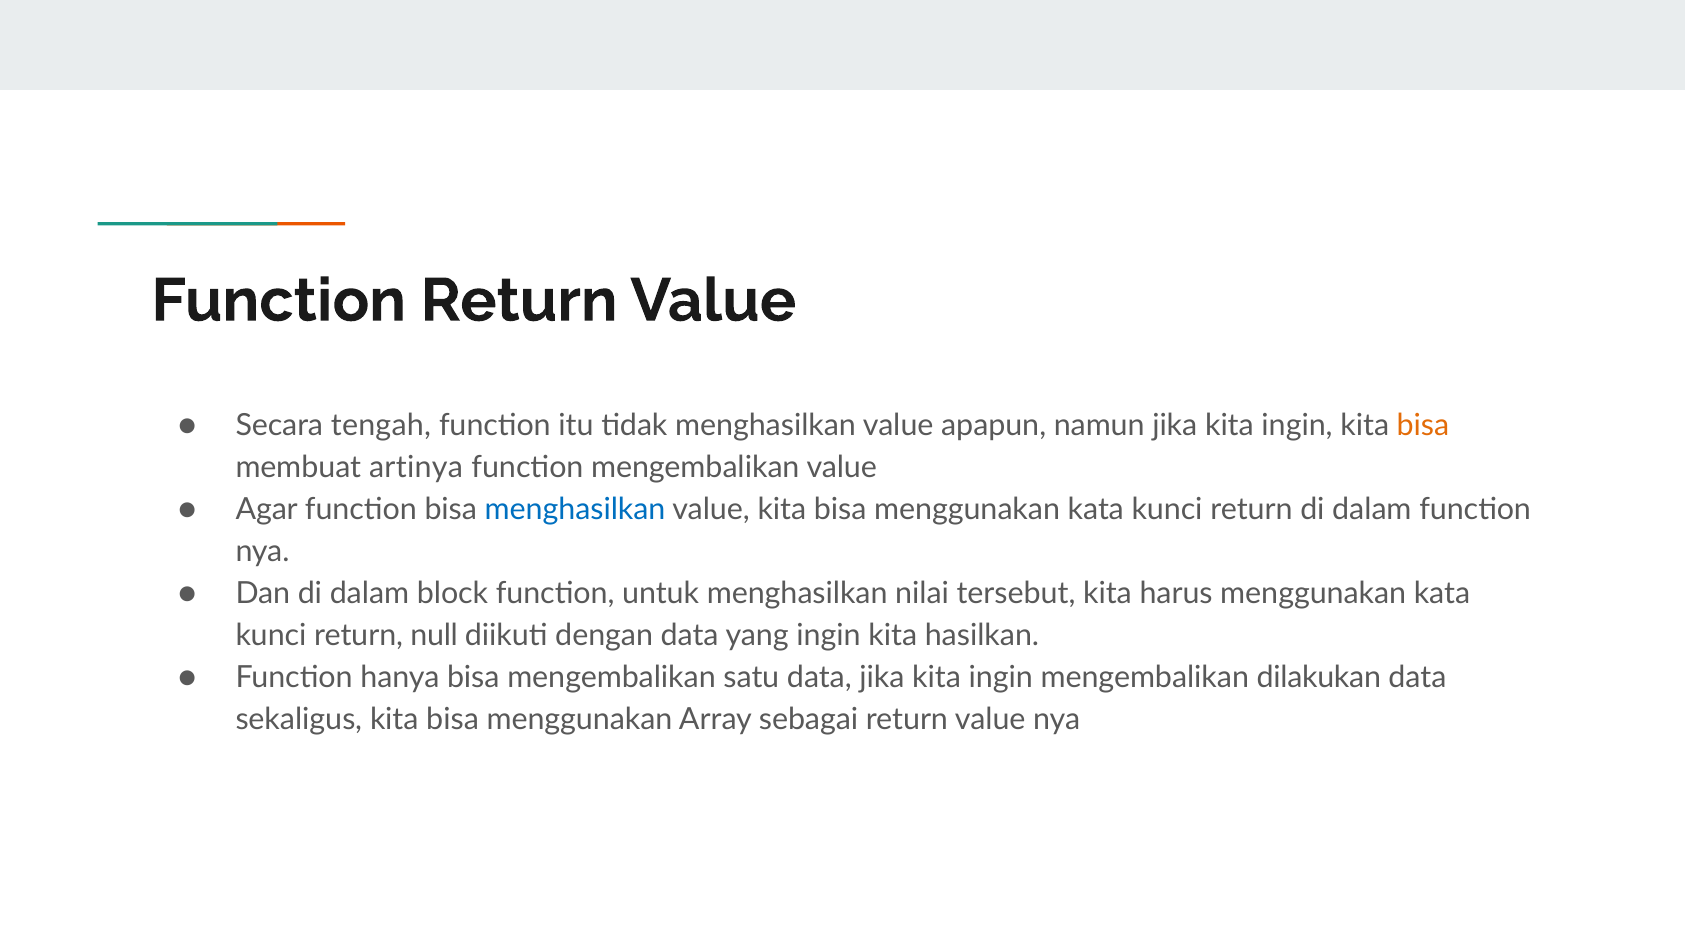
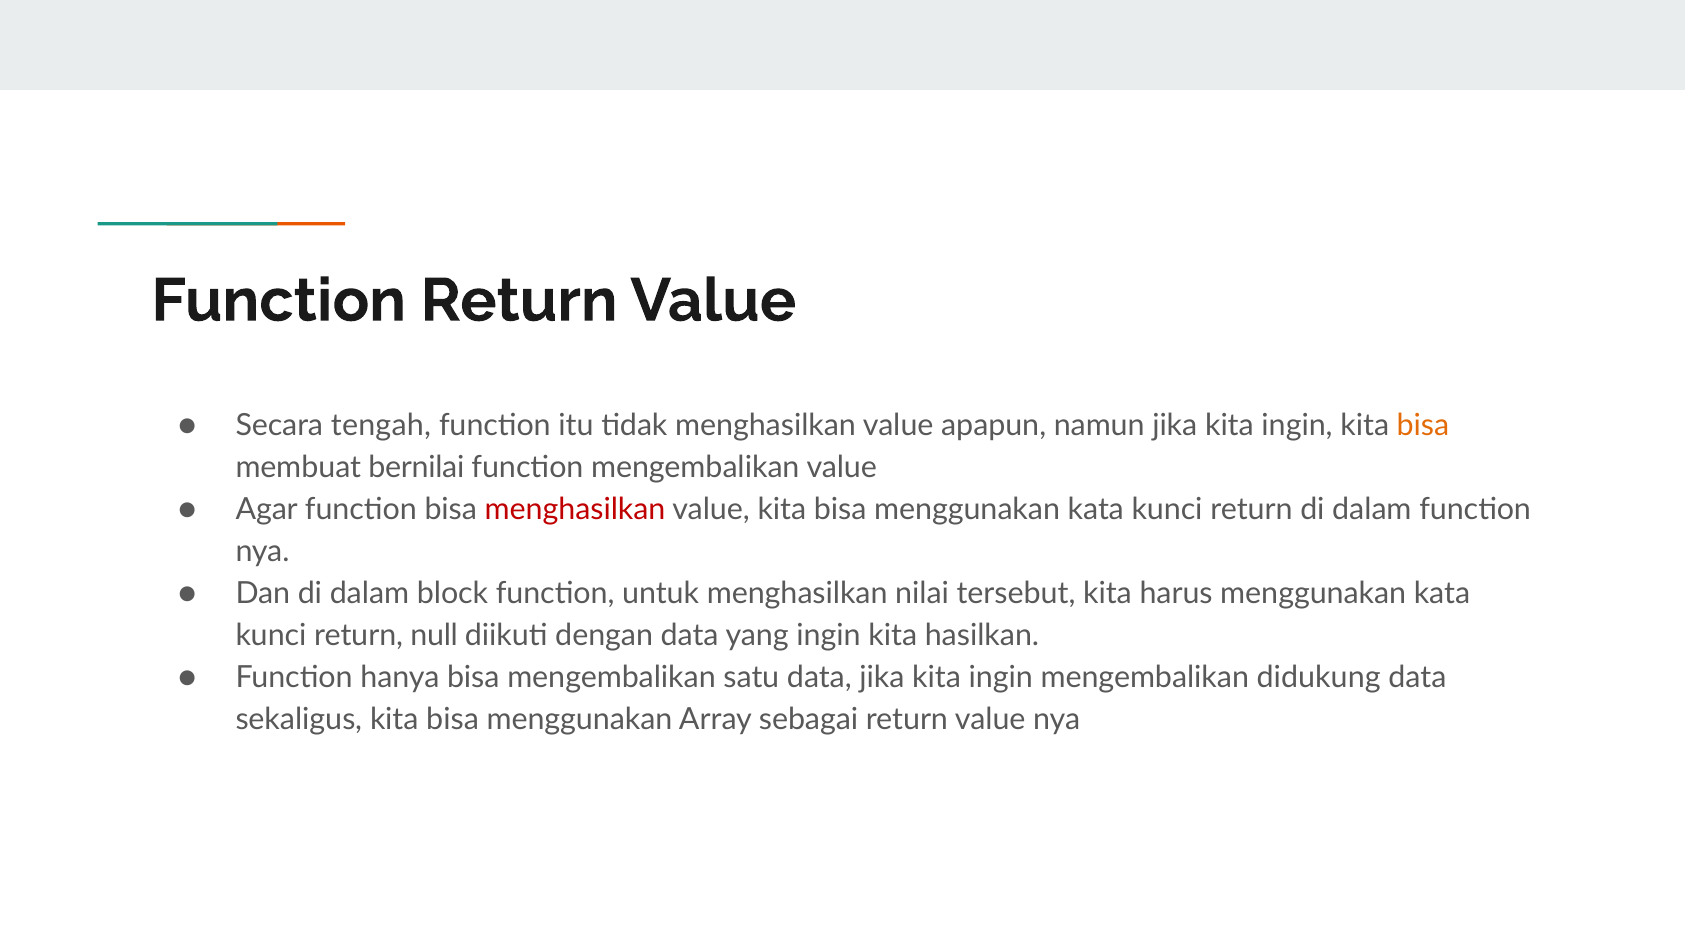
artinya: artinya -> bernilai (416, 468)
menghasilkan colour: blue -> red (575, 510)
dilakukan: dilakukan -> didukung (1319, 678)
